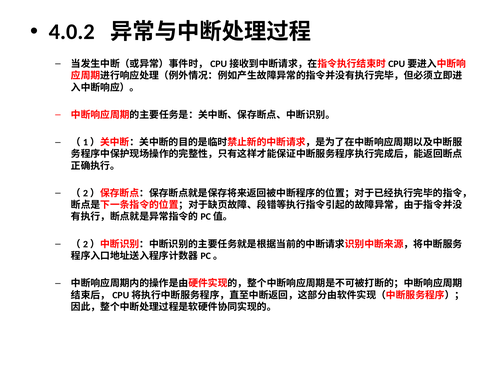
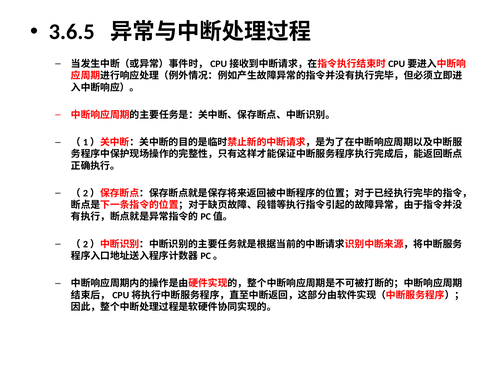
4.0.2: 4.0.2 -> 3.6.5 (72, 32)
